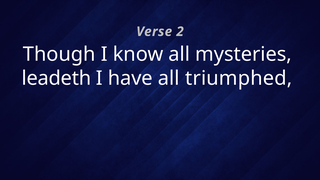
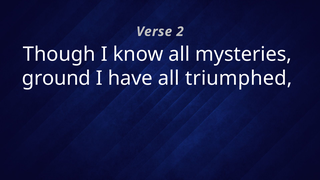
leadeth: leadeth -> ground (56, 78)
